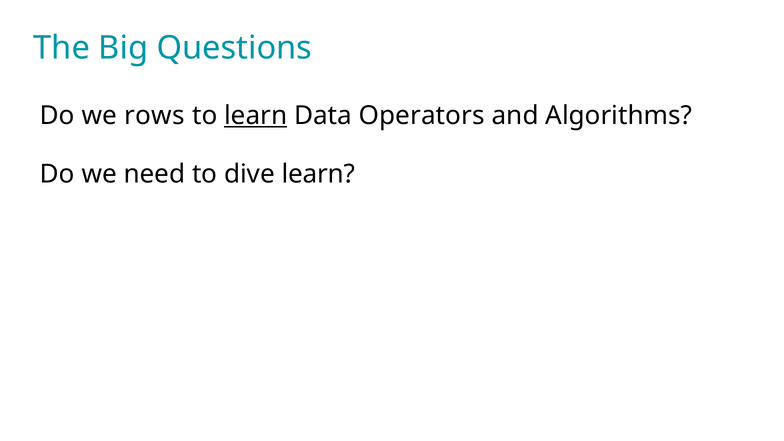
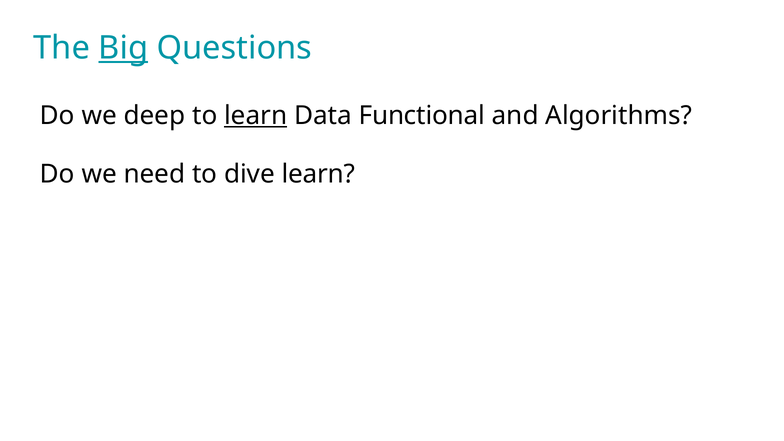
Big underline: none -> present (123, 48)
rows: rows -> deep (154, 116)
Operators: Operators -> Functional (422, 116)
